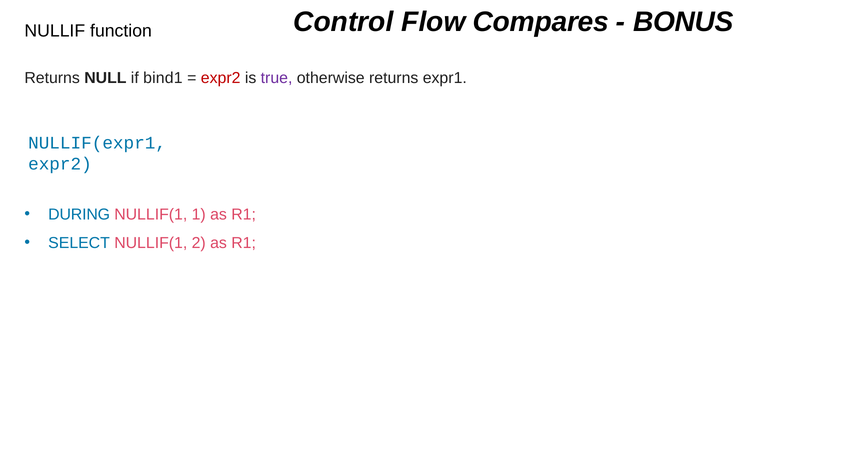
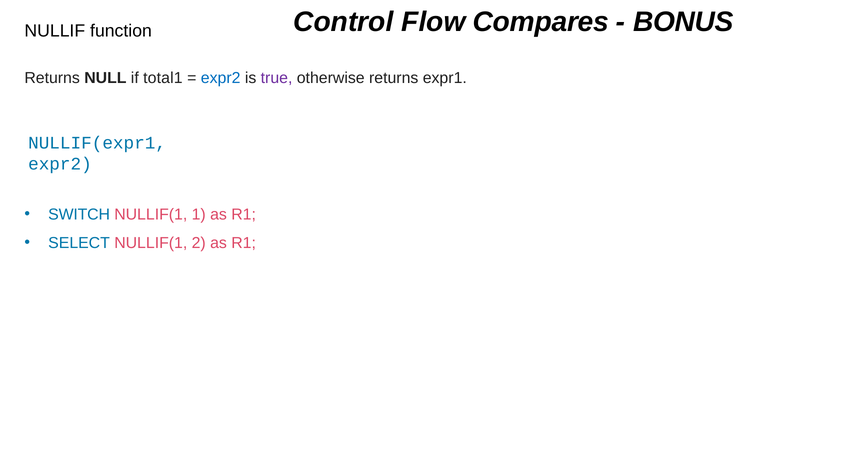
bind1: bind1 -> total1 (163, 78)
expr2 colour: red -> blue (221, 78)
DURING: DURING -> SWITCH (79, 214)
